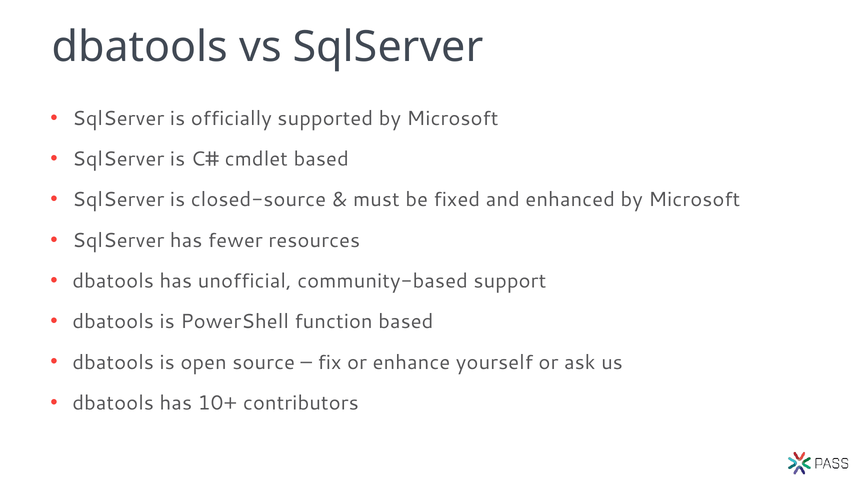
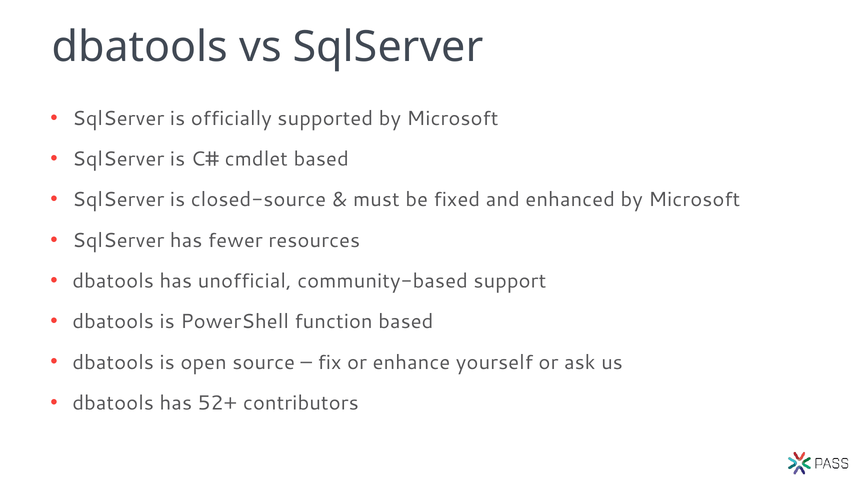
10+: 10+ -> 52+ (217, 403)
